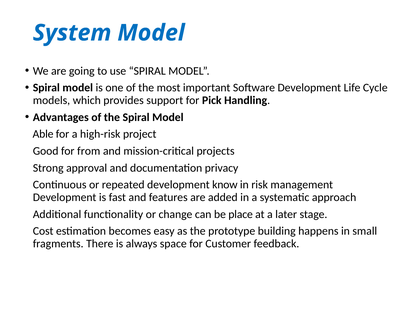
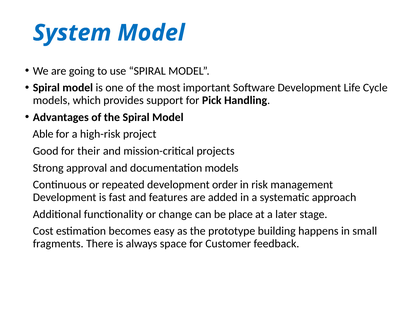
from: from -> their (89, 151)
documentation privacy: privacy -> models (222, 168)
know: know -> order (225, 185)
